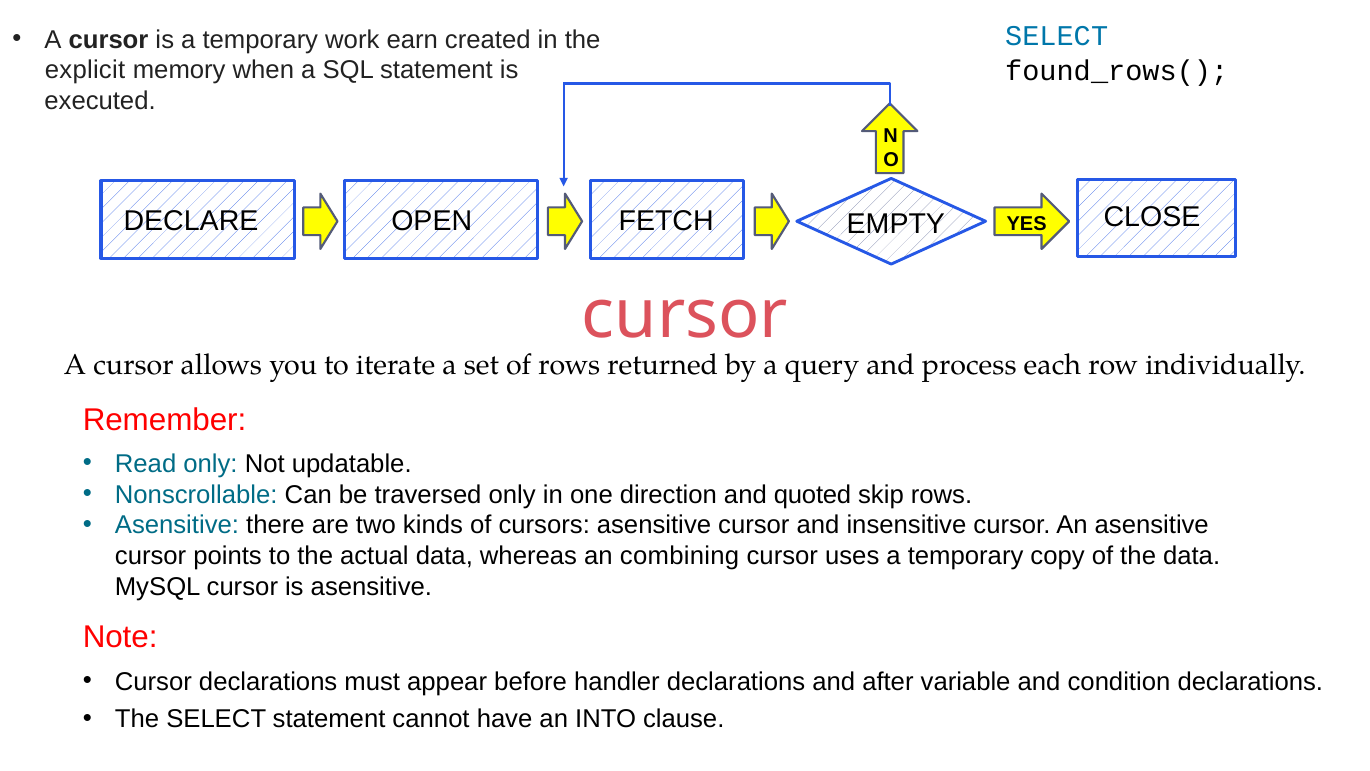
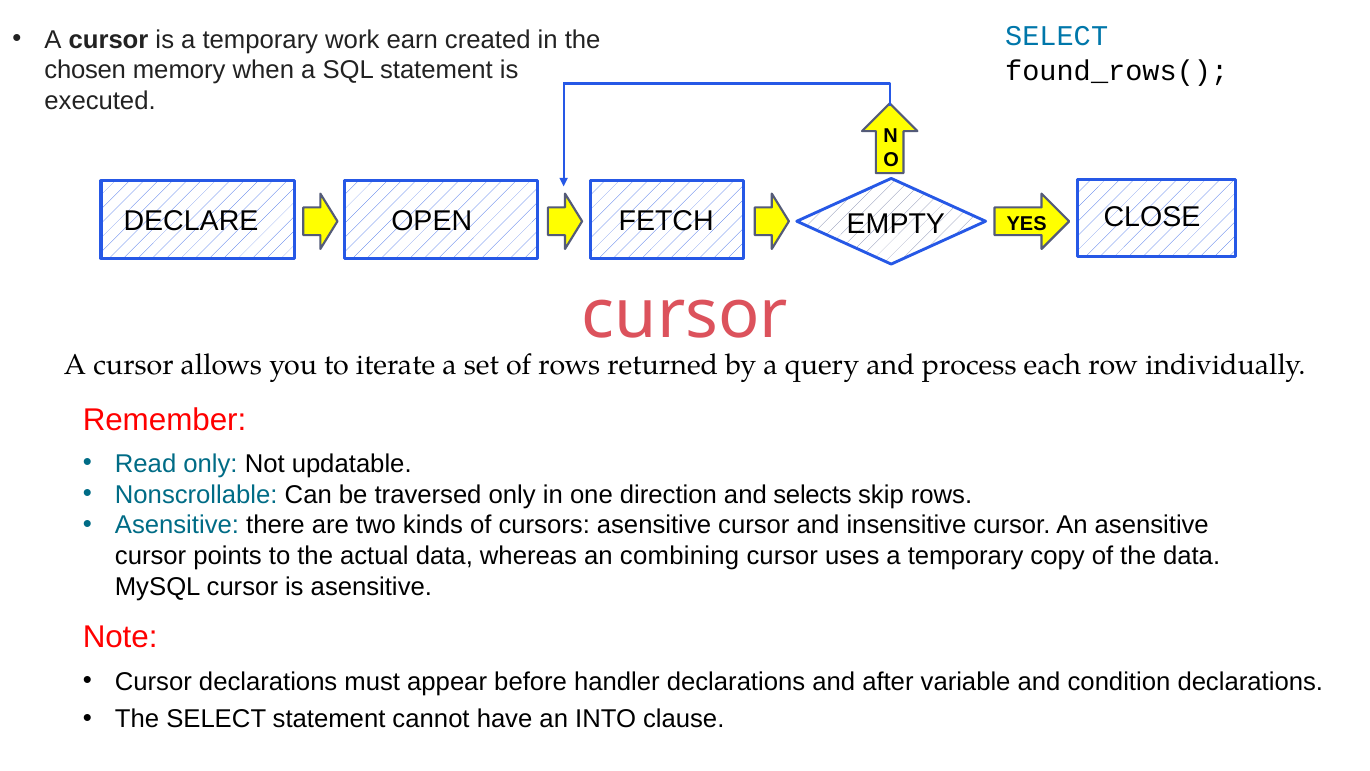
explicit: explicit -> chosen (85, 70)
quoted: quoted -> selects (813, 494)
